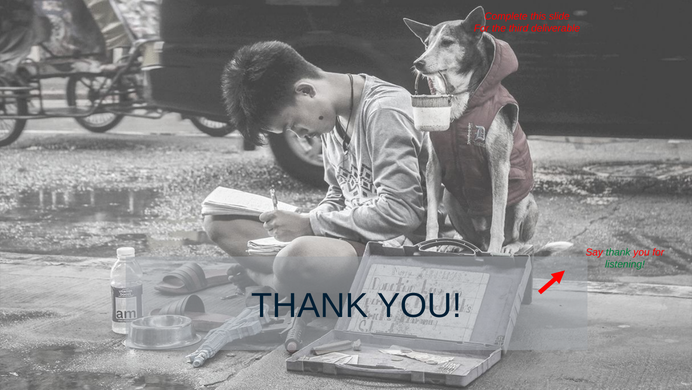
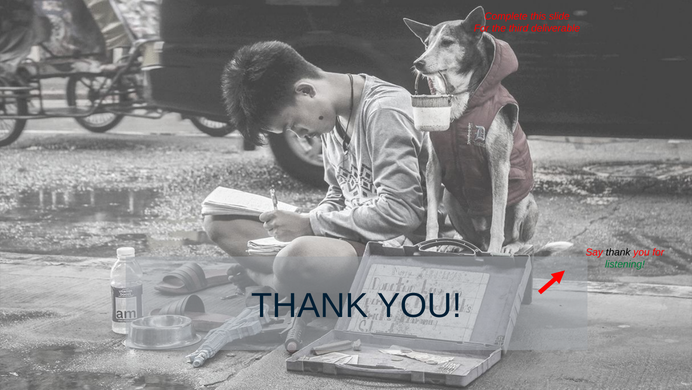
thank colour: green -> black (618, 252)
